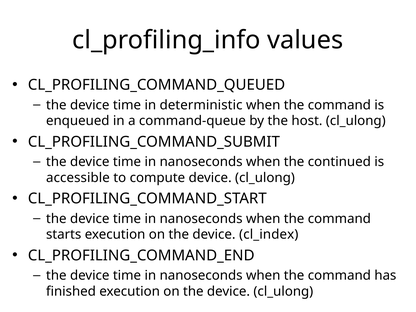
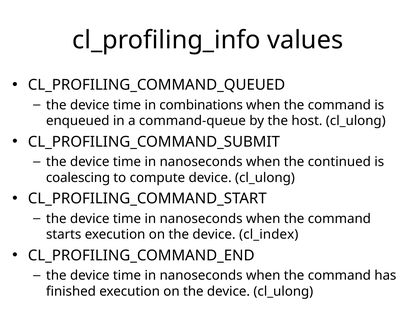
deterministic: deterministic -> combinations (201, 105)
accessible: accessible -> coalescing (78, 178)
